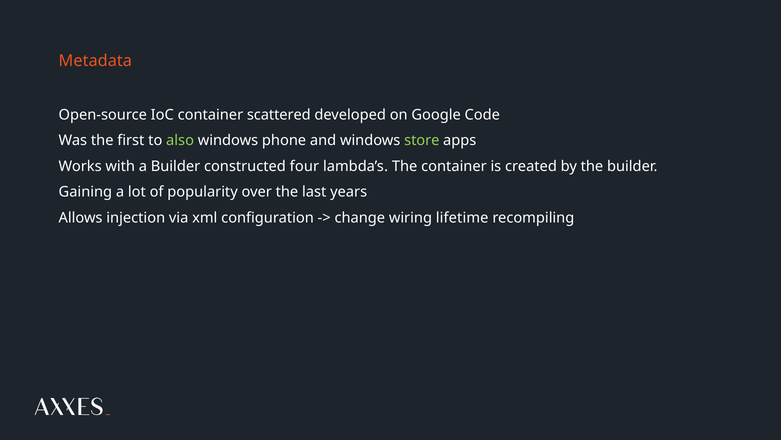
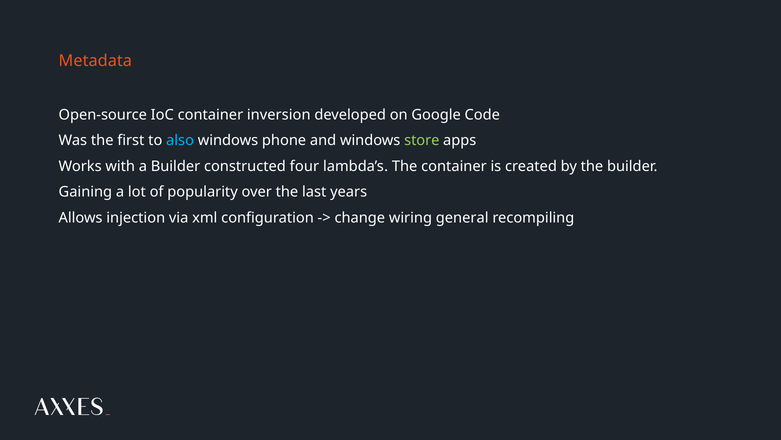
scattered: scattered -> inversion (279, 115)
also colour: light green -> light blue (180, 140)
lifetime: lifetime -> general (462, 217)
